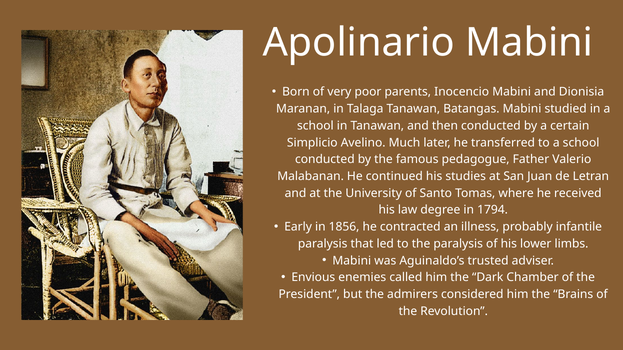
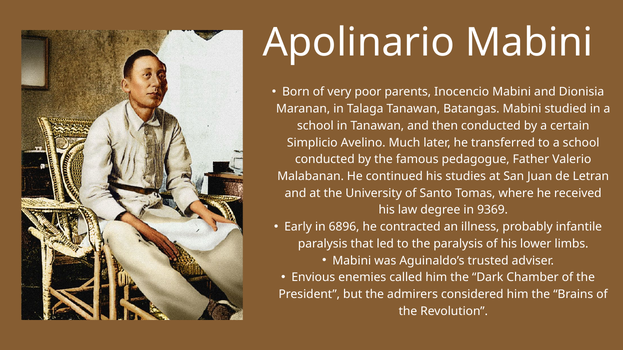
1794: 1794 -> 9369 (493, 210)
1856: 1856 -> 6896 (344, 227)
